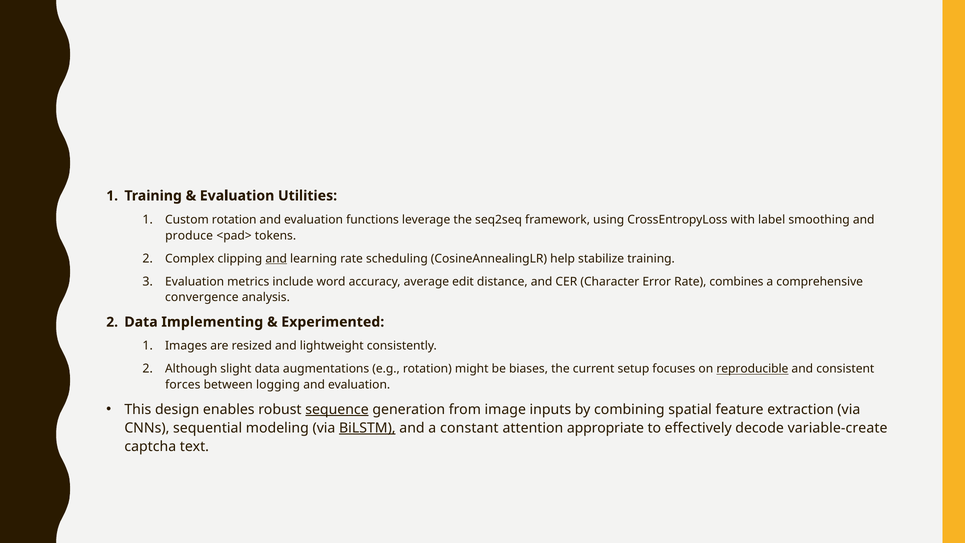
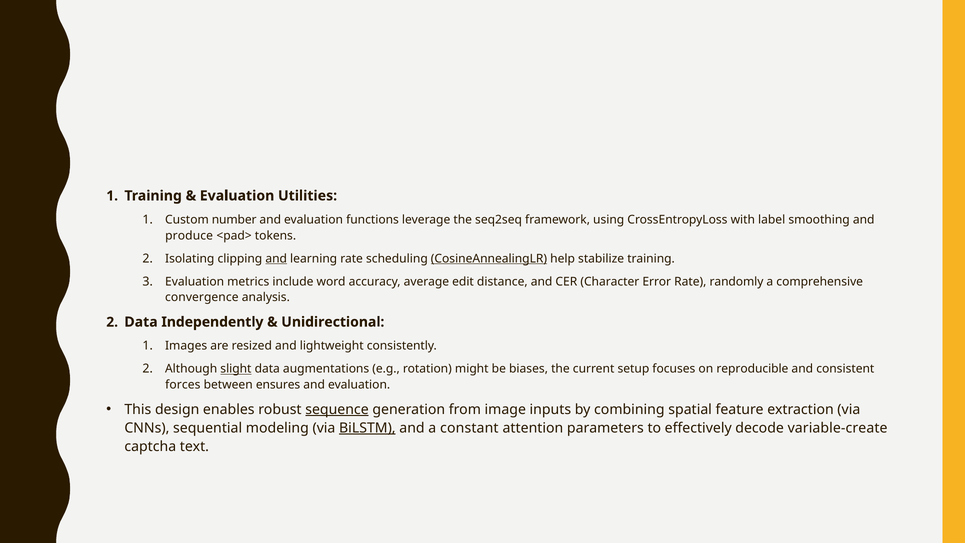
Custom rotation: rotation -> number (234, 220)
Complex: Complex -> Isolating (190, 259)
CosineAnnealingLR underline: none -> present (489, 259)
combines: combines -> randomly (736, 281)
Implementing: Implementing -> Independently (212, 322)
Experimented: Experimented -> Unidirectional (333, 322)
slight underline: none -> present (236, 369)
reproducible underline: present -> none (752, 369)
logging: logging -> ensures (278, 385)
appropriate: appropriate -> parameters (605, 428)
